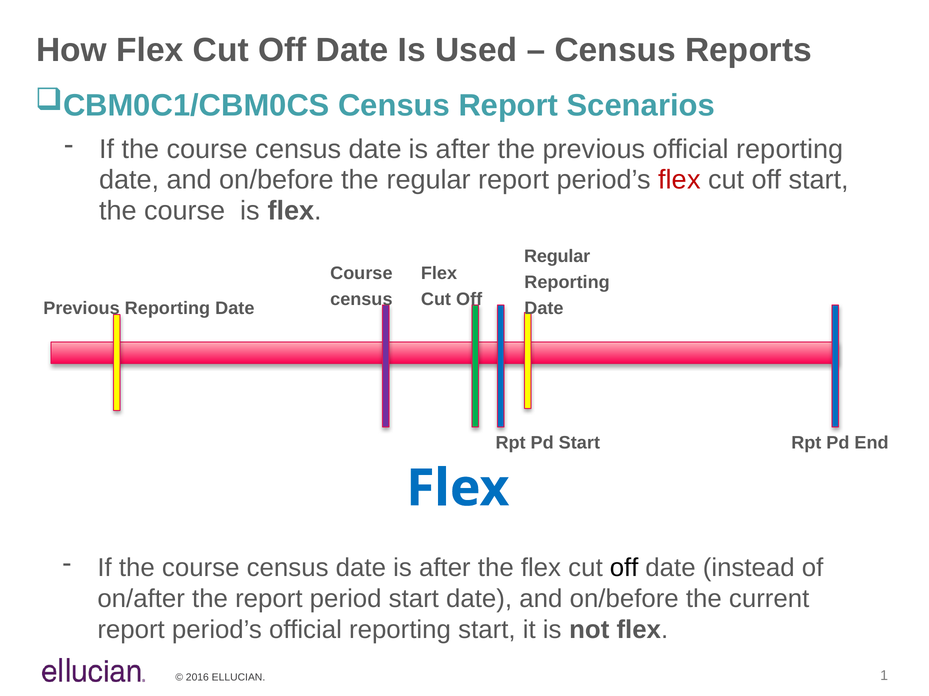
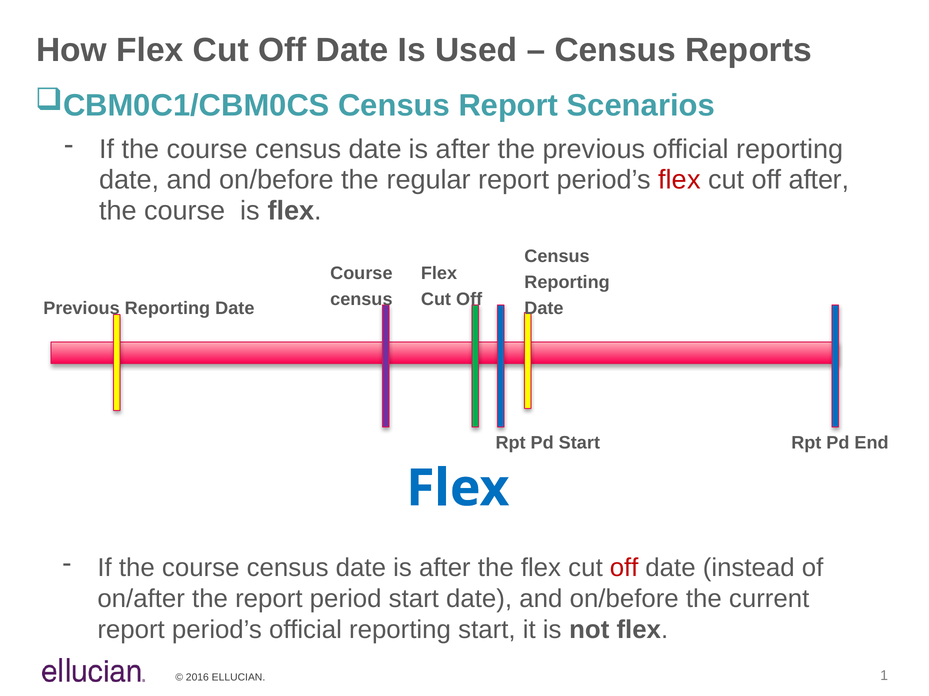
off start: start -> after (819, 180)
Regular: Regular -> Census (557, 256)
off colour: black -> red (624, 568)
